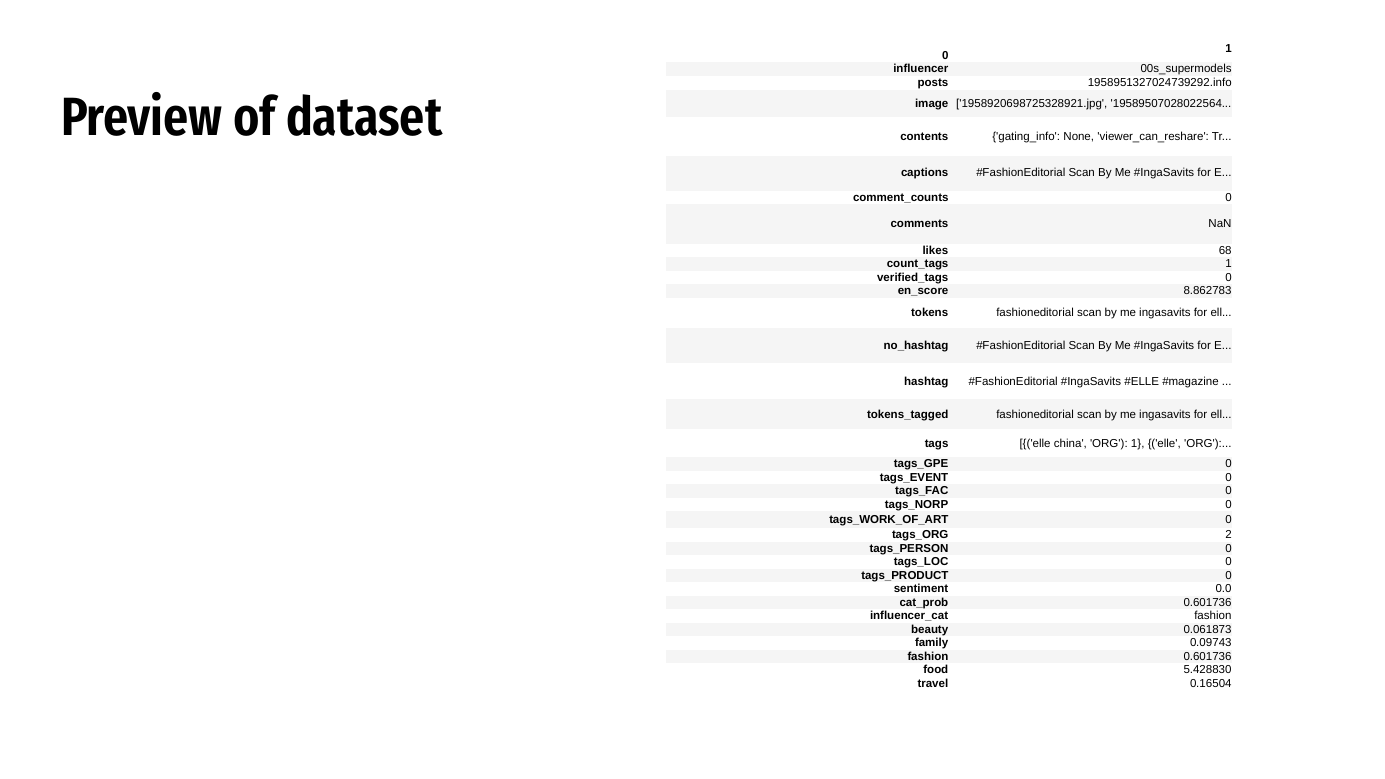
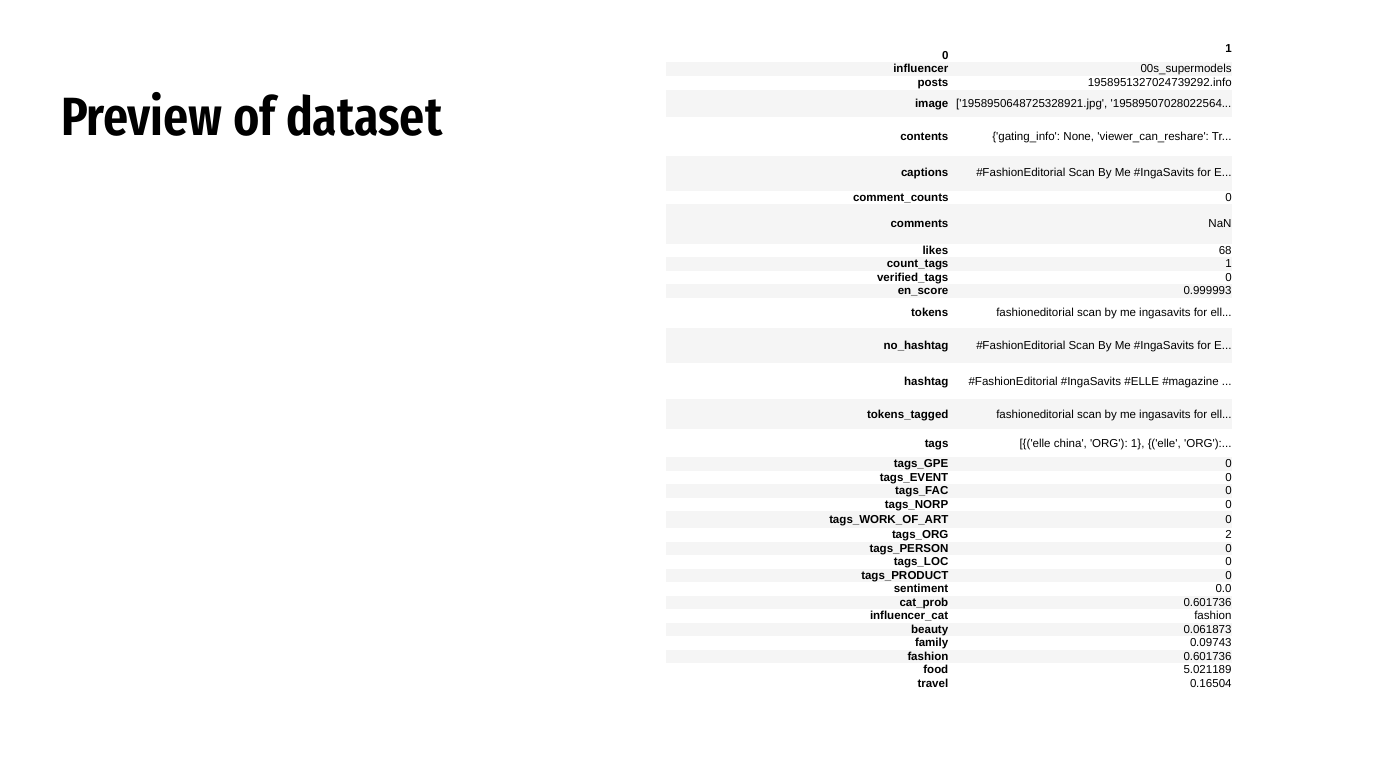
1958920698725328921.jpg: 1958920698725328921.jpg -> 1958950648725328921.jpg (1032, 104)
8.862783: 8.862783 -> 0.999993 (1208, 291)
5.428830: 5.428830 -> 5.021189 (1208, 670)
